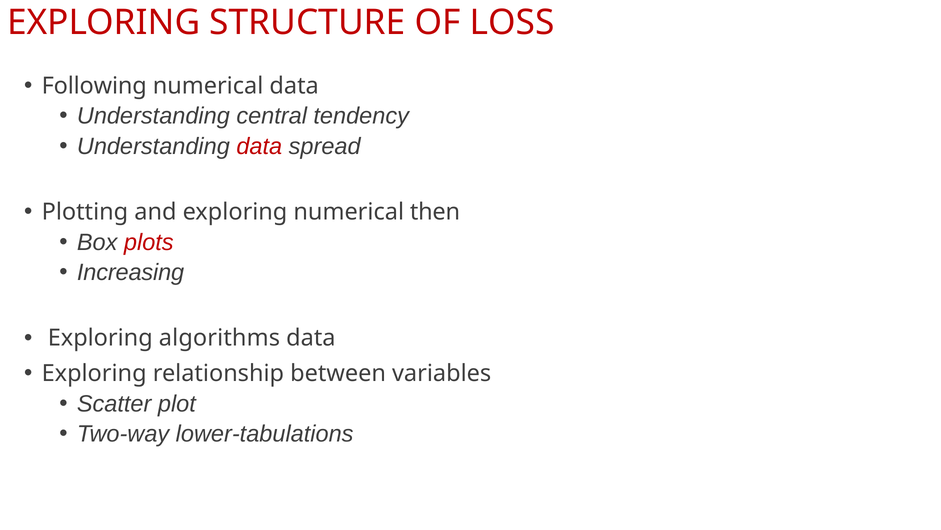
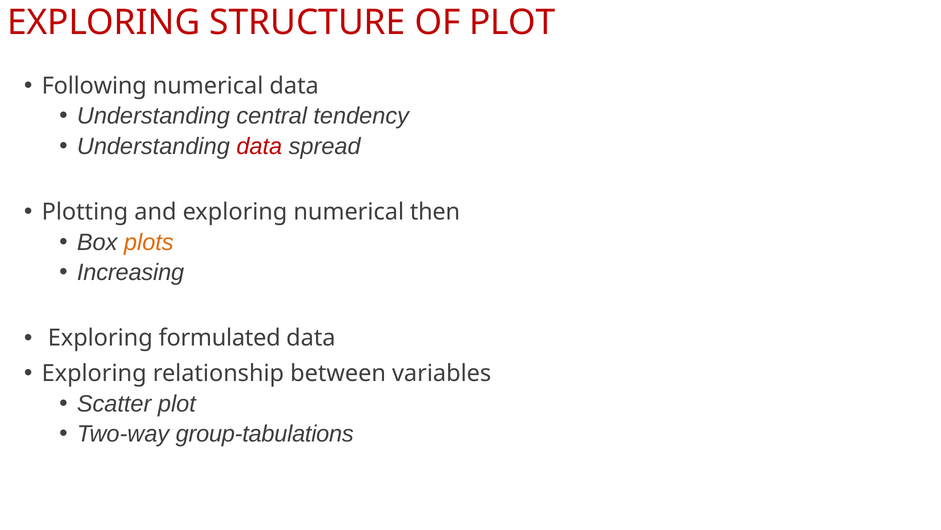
OF LOSS: LOSS -> PLOT (512, 22)
plots colour: red -> orange (149, 242)
algorithms: algorithms -> formulated (220, 338)
lower-tabulations: lower-tabulations -> group-tabulations (265, 434)
